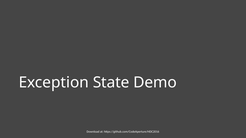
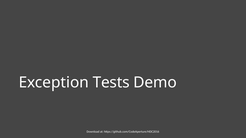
State: State -> Tests (111, 83)
